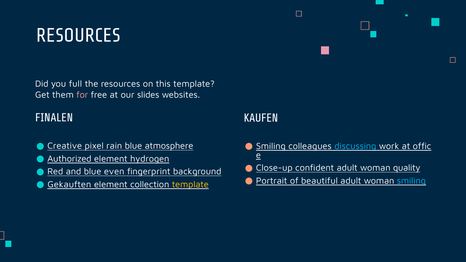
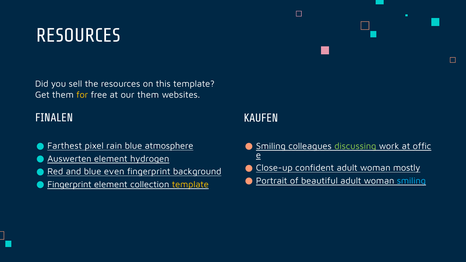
full: full -> sell (75, 84)
for colour: pink -> yellow (82, 95)
our slides: slides -> them (148, 95)
Creative: Creative -> Farthest (65, 146)
discussing colour: light blue -> light green (355, 146)
Authorized: Authorized -> Auswerten (69, 159)
quality: quality -> mostly (407, 168)
Gekauften: Gekauften -> Fingerprint (69, 184)
